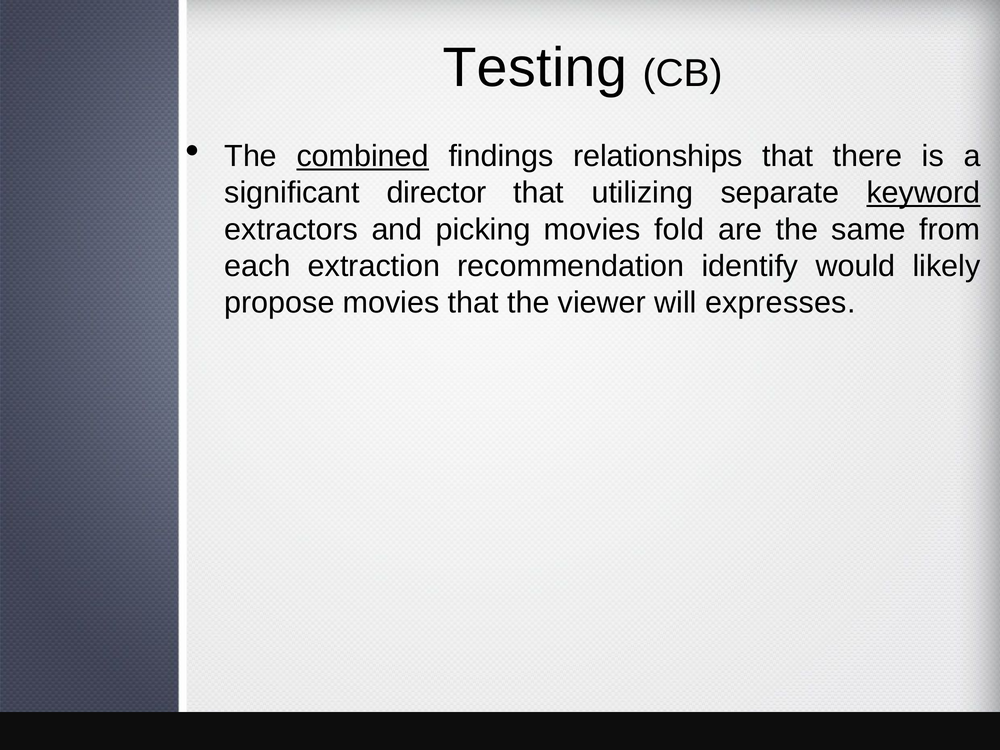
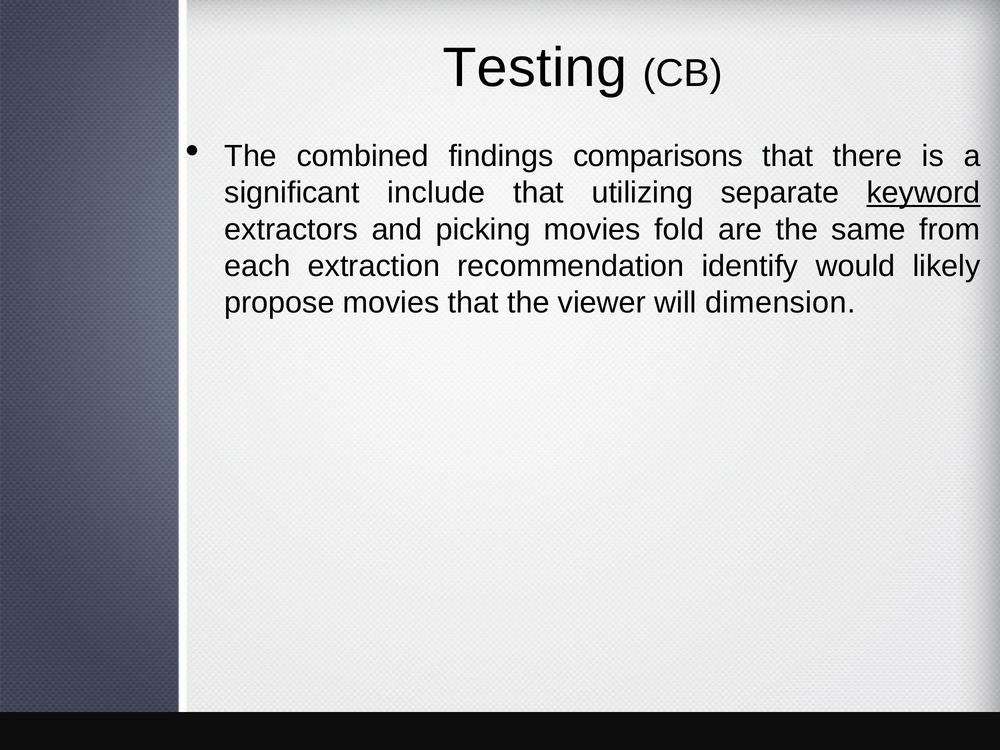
combined underline: present -> none (363, 156)
relationships: relationships -> comparisons (658, 156)
director: director -> include (436, 193)
expresses: expresses -> dimension (780, 303)
